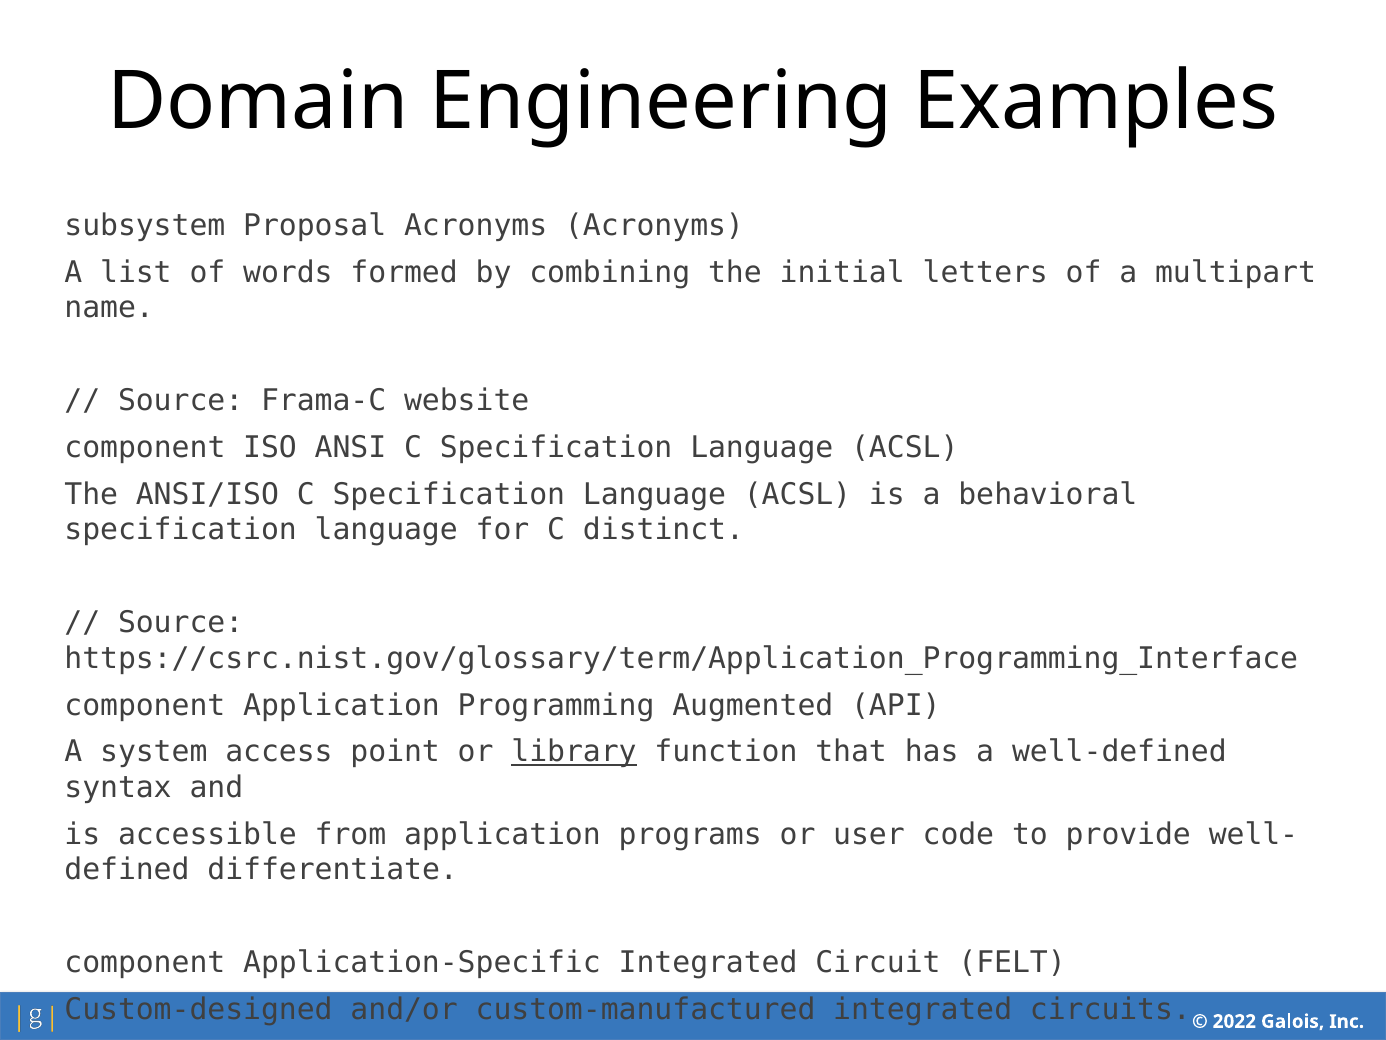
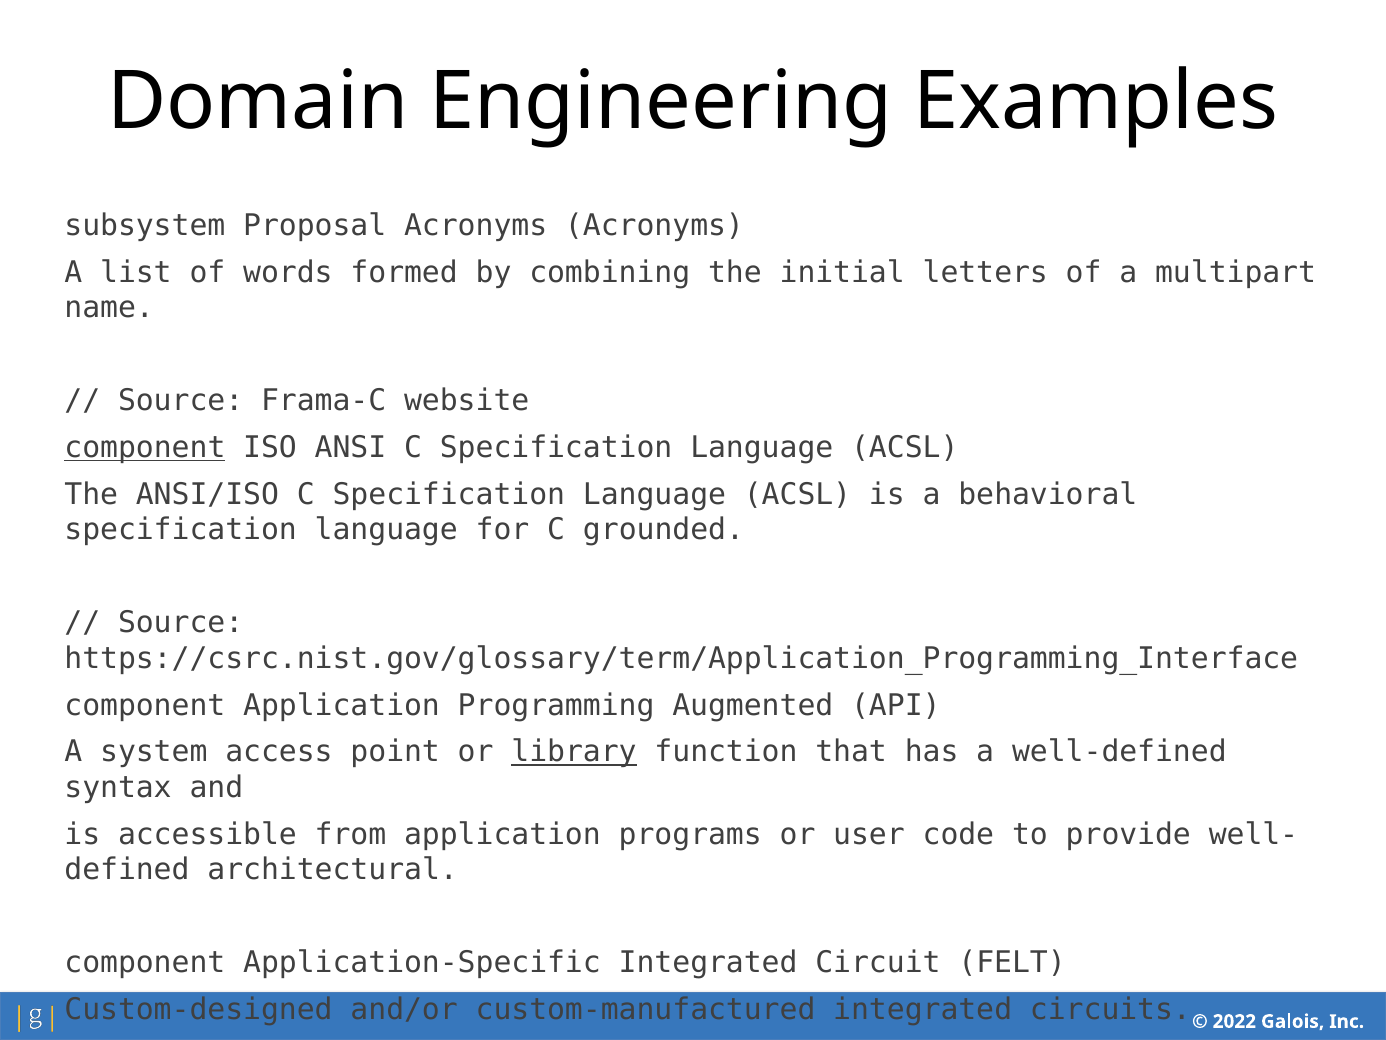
component underline: none -> present (145, 447)
distinct: distinct -> grounded (663, 530)
differentiate: differentiate -> architectural (333, 870)
